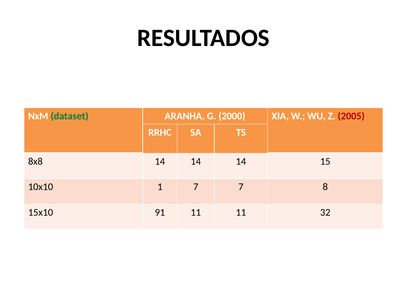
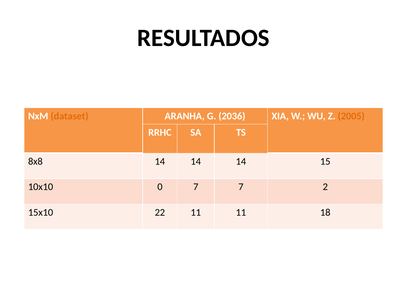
dataset colour: green -> orange (70, 116)
2000: 2000 -> 2036 (232, 116)
2005 colour: red -> orange (351, 116)
1: 1 -> 0 (160, 187)
8: 8 -> 2 (325, 187)
91: 91 -> 22 (160, 213)
32: 32 -> 18 (325, 213)
